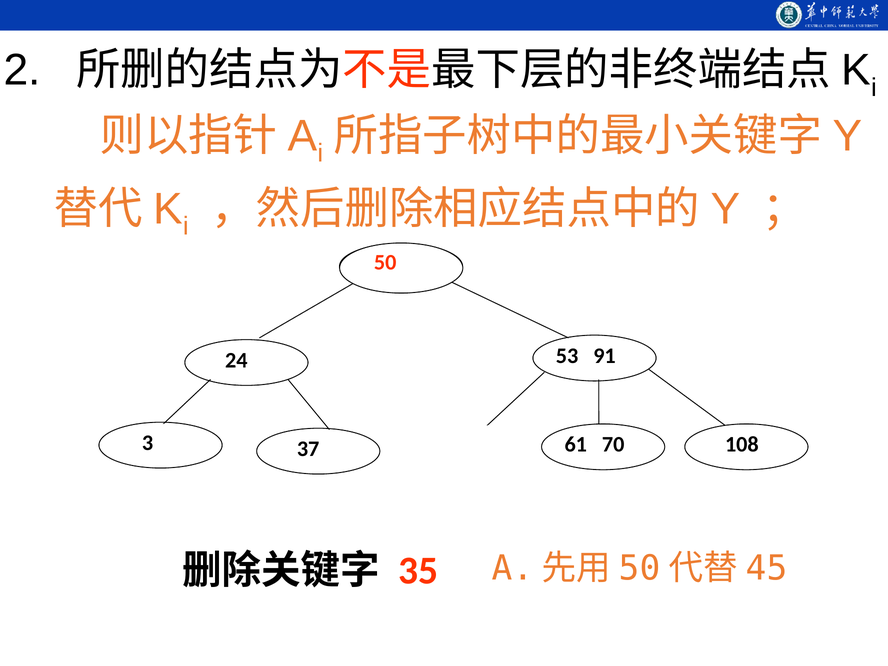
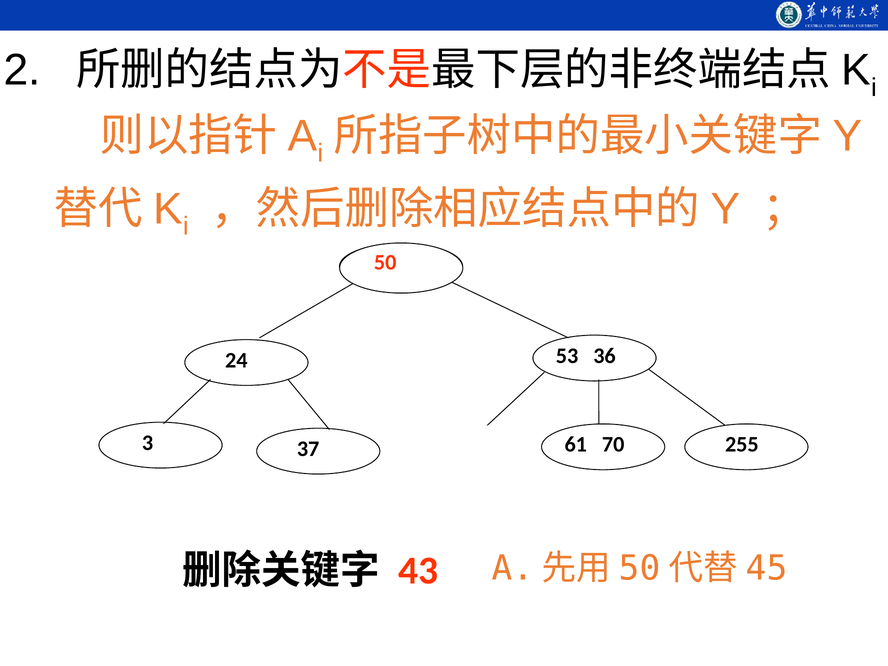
91: 91 -> 36 (604, 356)
108: 108 -> 255 (742, 445)
35: 35 -> 43 (418, 571)
